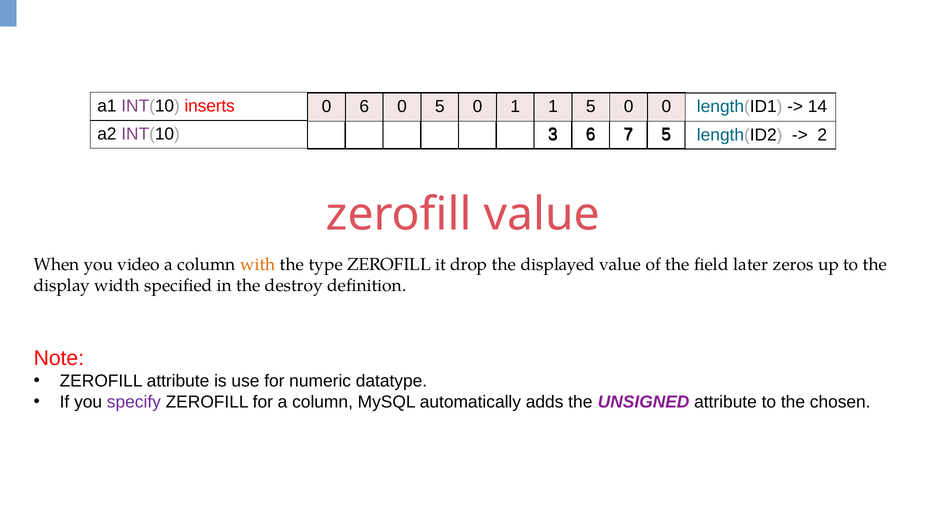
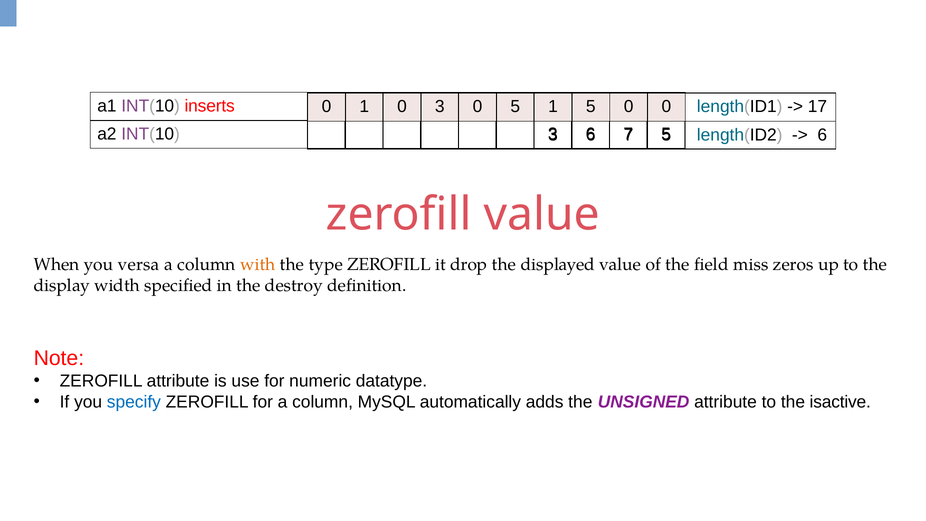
0 6: 6 -> 1 (364, 107)
0 5: 5 -> 3 (440, 107)
0 1: 1 -> 5 (515, 107)
14: 14 -> 17 (817, 107)
2: 2 -> 6 (822, 135)
video: video -> versa (138, 265)
later: later -> miss (751, 265)
specify colour: purple -> blue (134, 402)
chosen: chosen -> isactive (840, 402)
